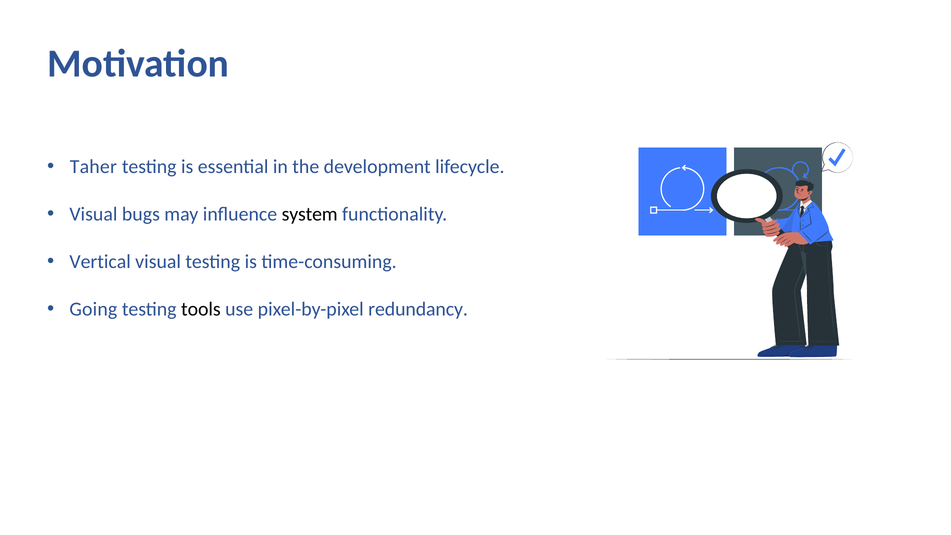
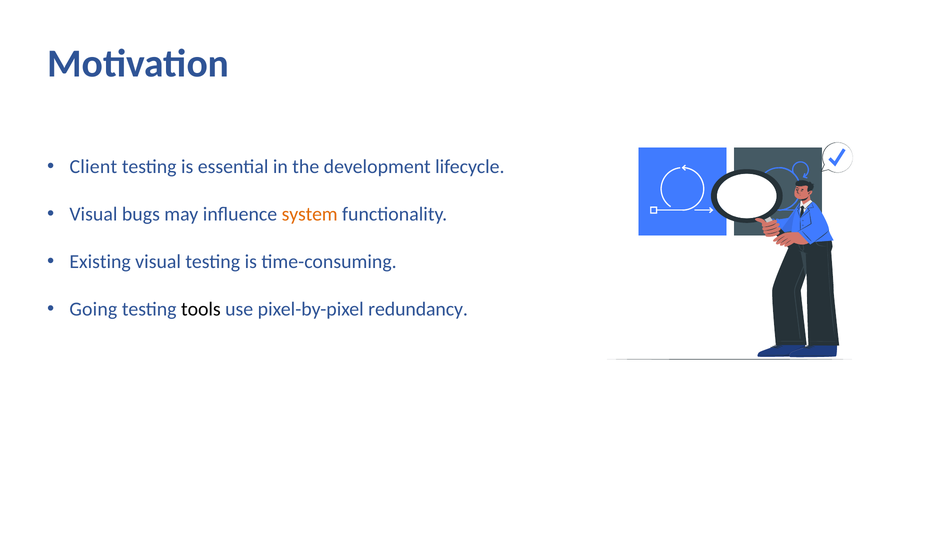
Taher: Taher -> Client (93, 167)
system colour: black -> orange (310, 214)
Vertical: Vertical -> Existing (100, 262)
